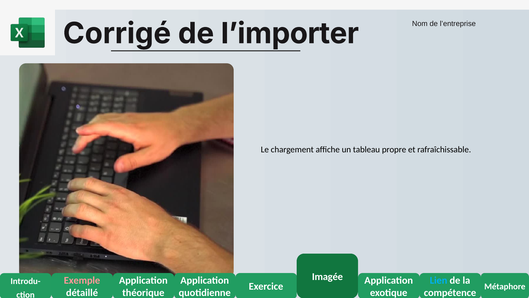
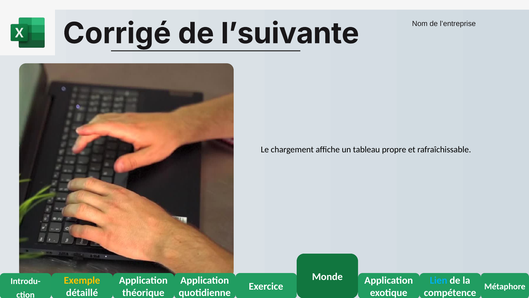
l’importer: l’importer -> l’suivante (290, 33)
Imagée: Imagée -> Monde (327, 276)
Exemple colour: pink -> yellow (82, 280)
